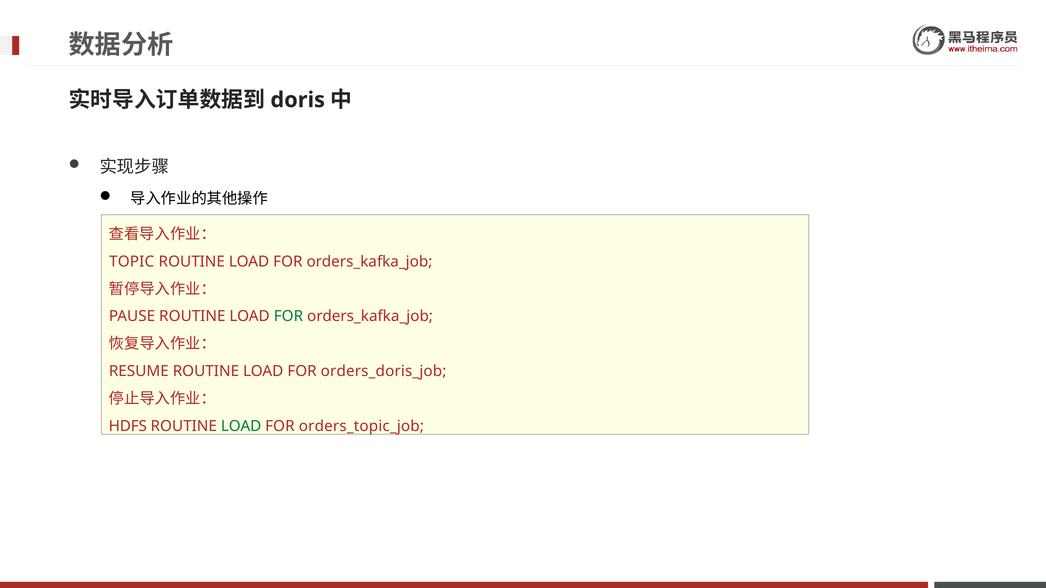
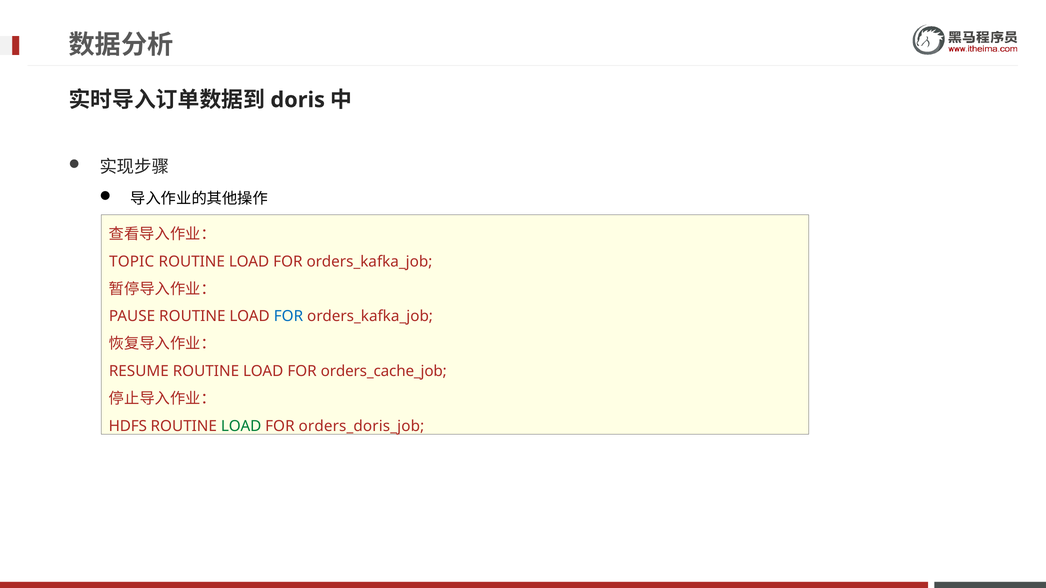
FOR colour: green -> blue (288, 317)
orders_doris_job: orders_doris_job -> orders_cache_job (384, 372)
orders_topic_job: orders_topic_job -> orders_doris_job (361, 426)
